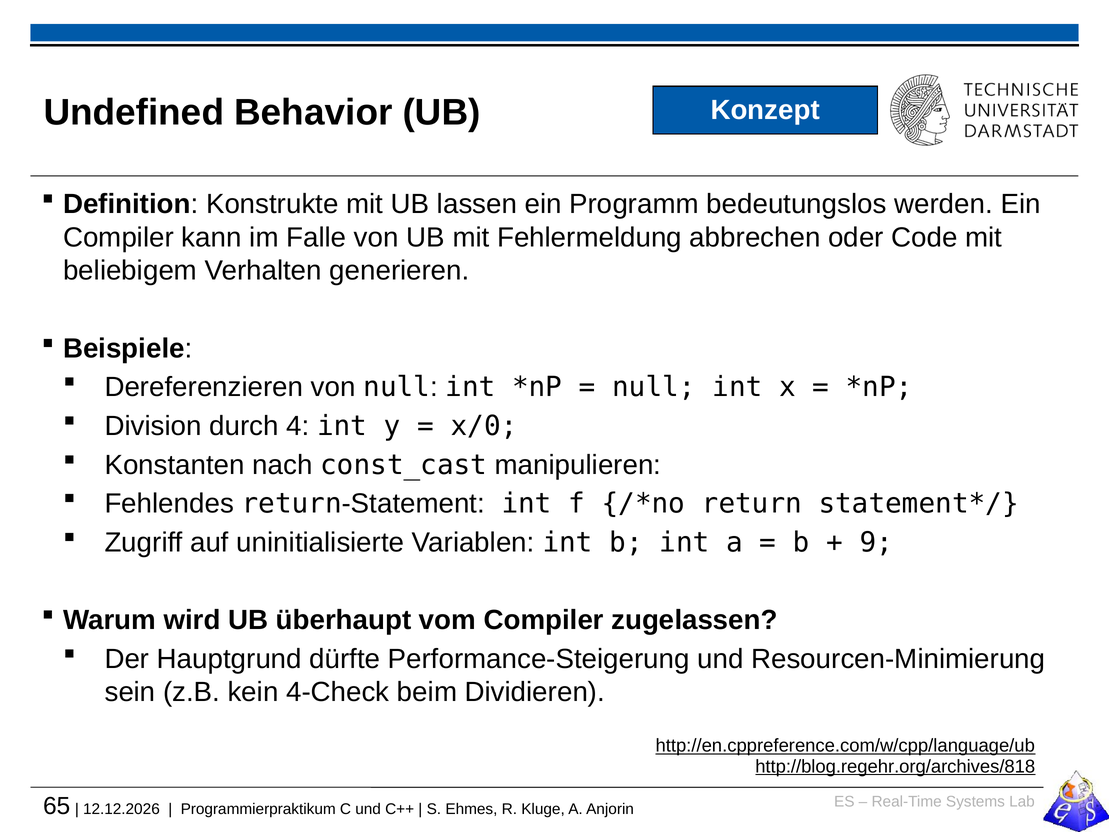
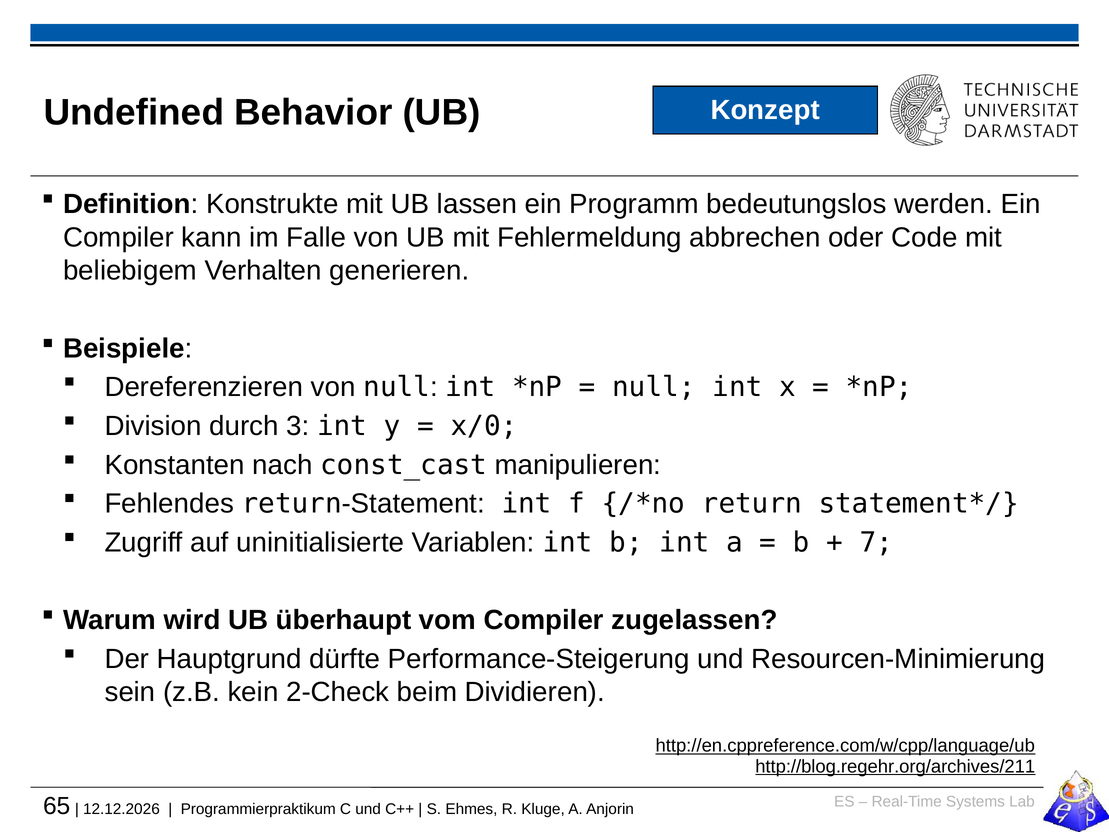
4: 4 -> 3 (298, 426)
9: 9 -> 7 (876, 542)
4-Check: 4-Check -> 2-Check (338, 692)
http://blog.regehr.org/archives/818: http://blog.regehr.org/archives/818 -> http://blog.regehr.org/archives/211 (895, 766)
